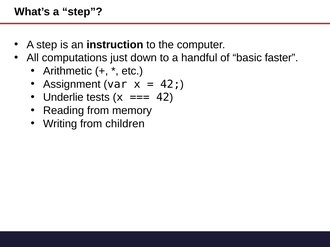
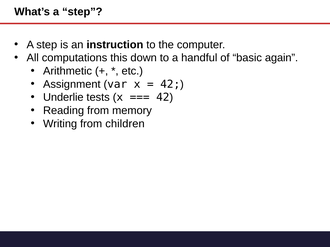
just: just -> this (119, 58)
faster: faster -> again (281, 58)
